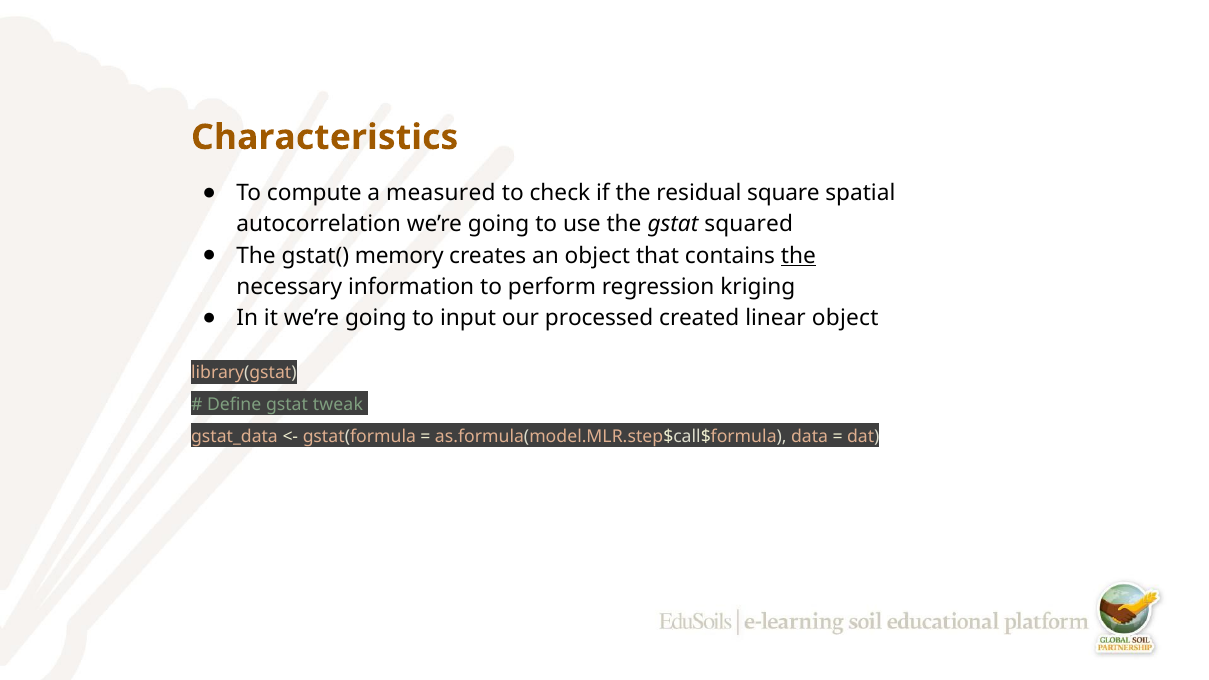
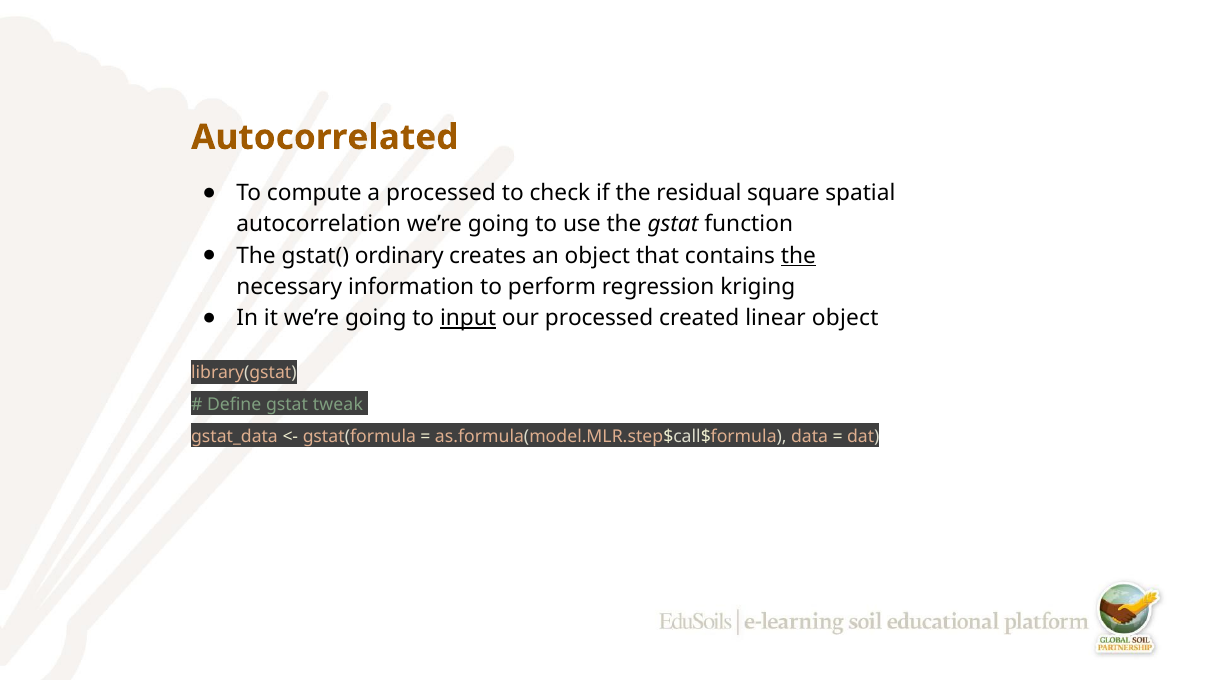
Characteristics: Characteristics -> Autocorrelated (325, 137)
a measured: measured -> processed (441, 193)
squared: squared -> function (749, 224)
memory: memory -> ordinary (399, 256)
input underline: none -> present (468, 318)
